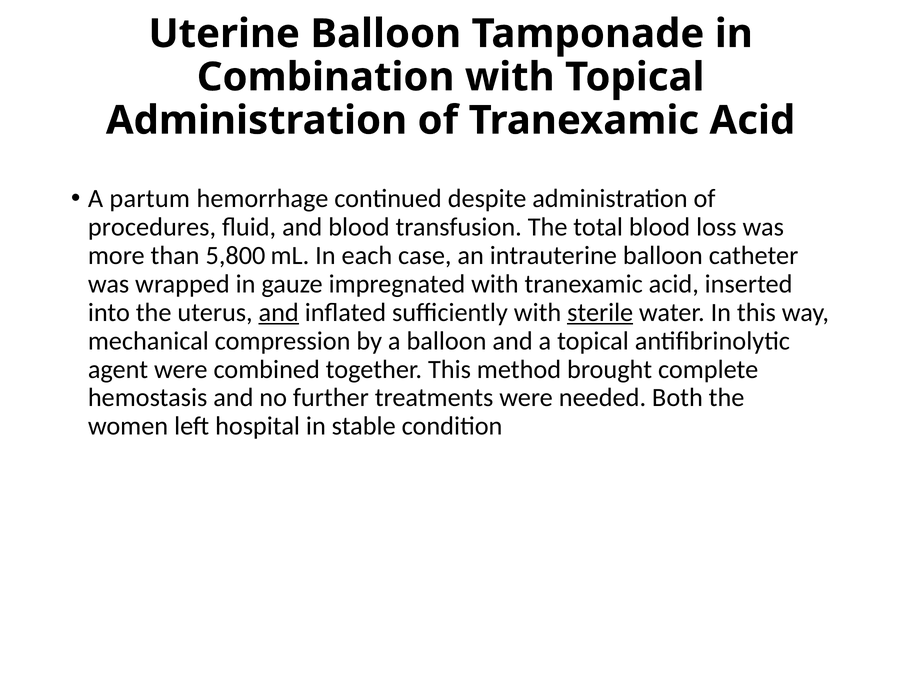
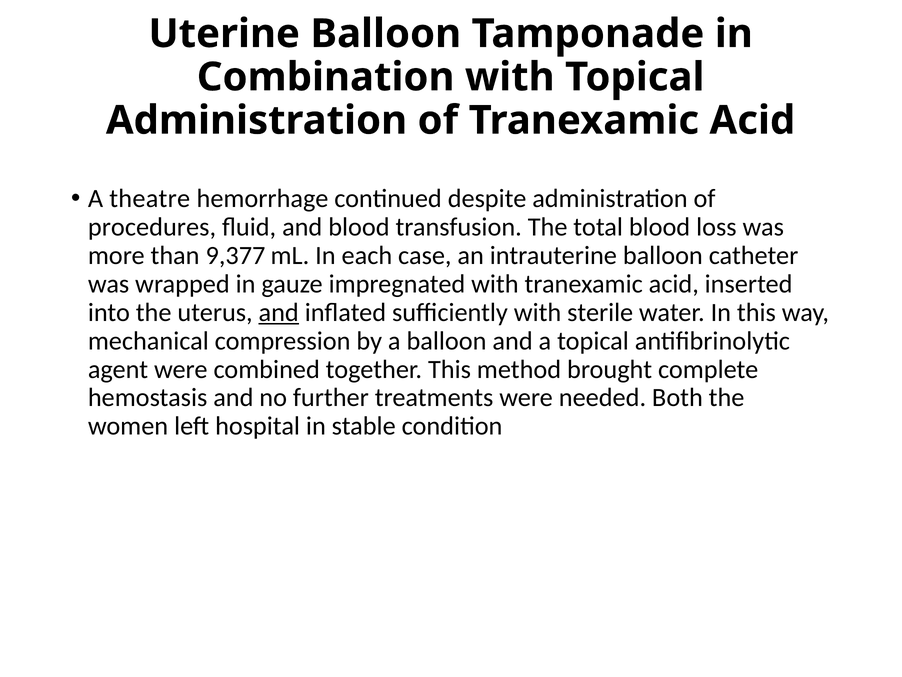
partum: partum -> theatre (150, 199)
5,800: 5,800 -> 9,377 (235, 255)
sterile underline: present -> none (600, 312)
